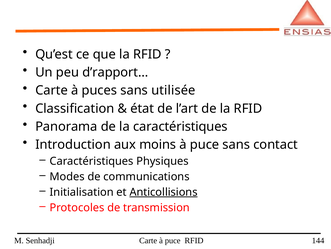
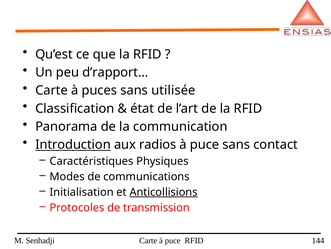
la caractéristiques: caractéristiques -> communication (180, 126)
Introduction underline: none -> present (73, 144)
moins: moins -> radios (158, 144)
